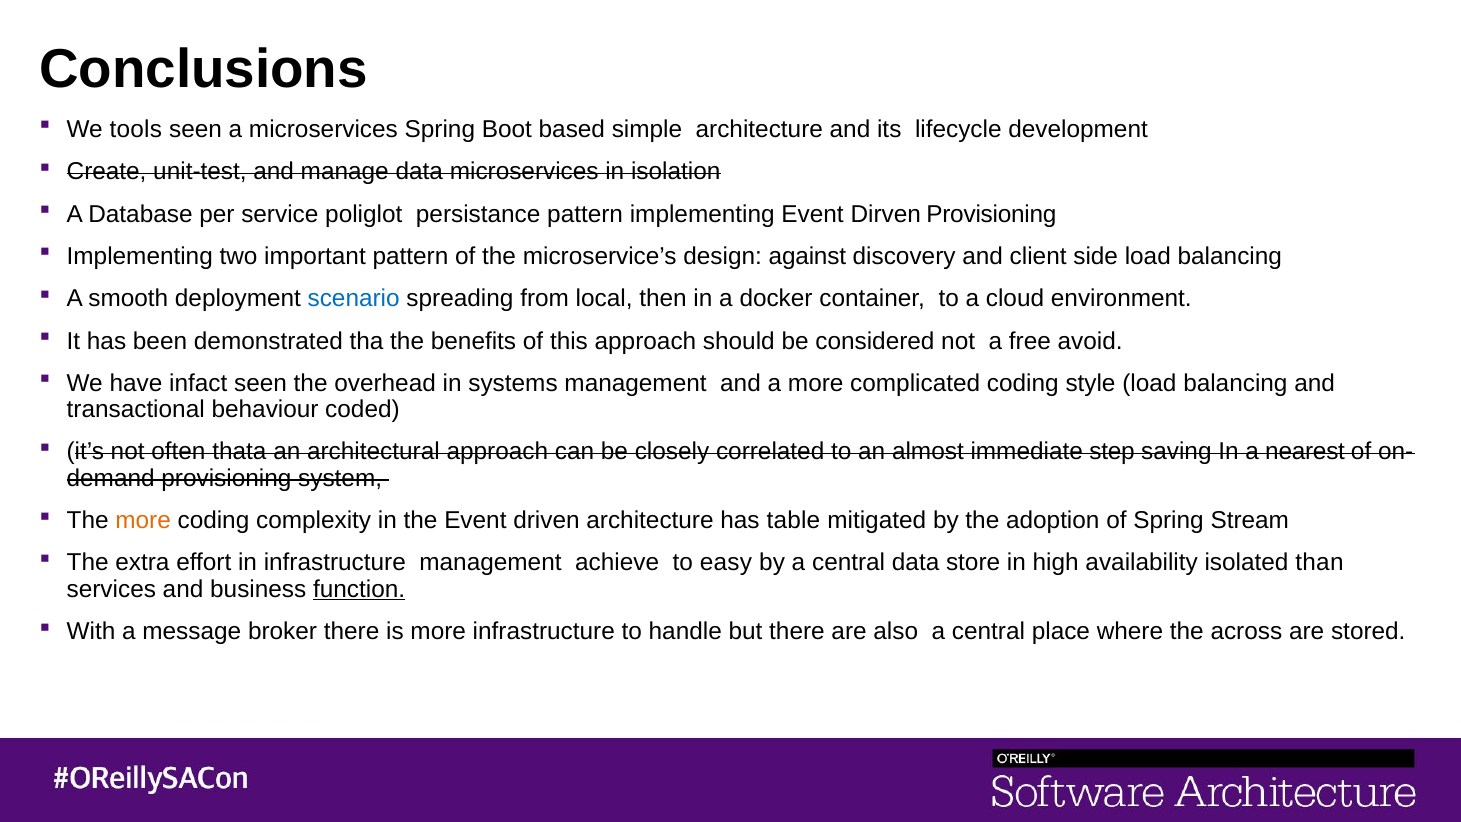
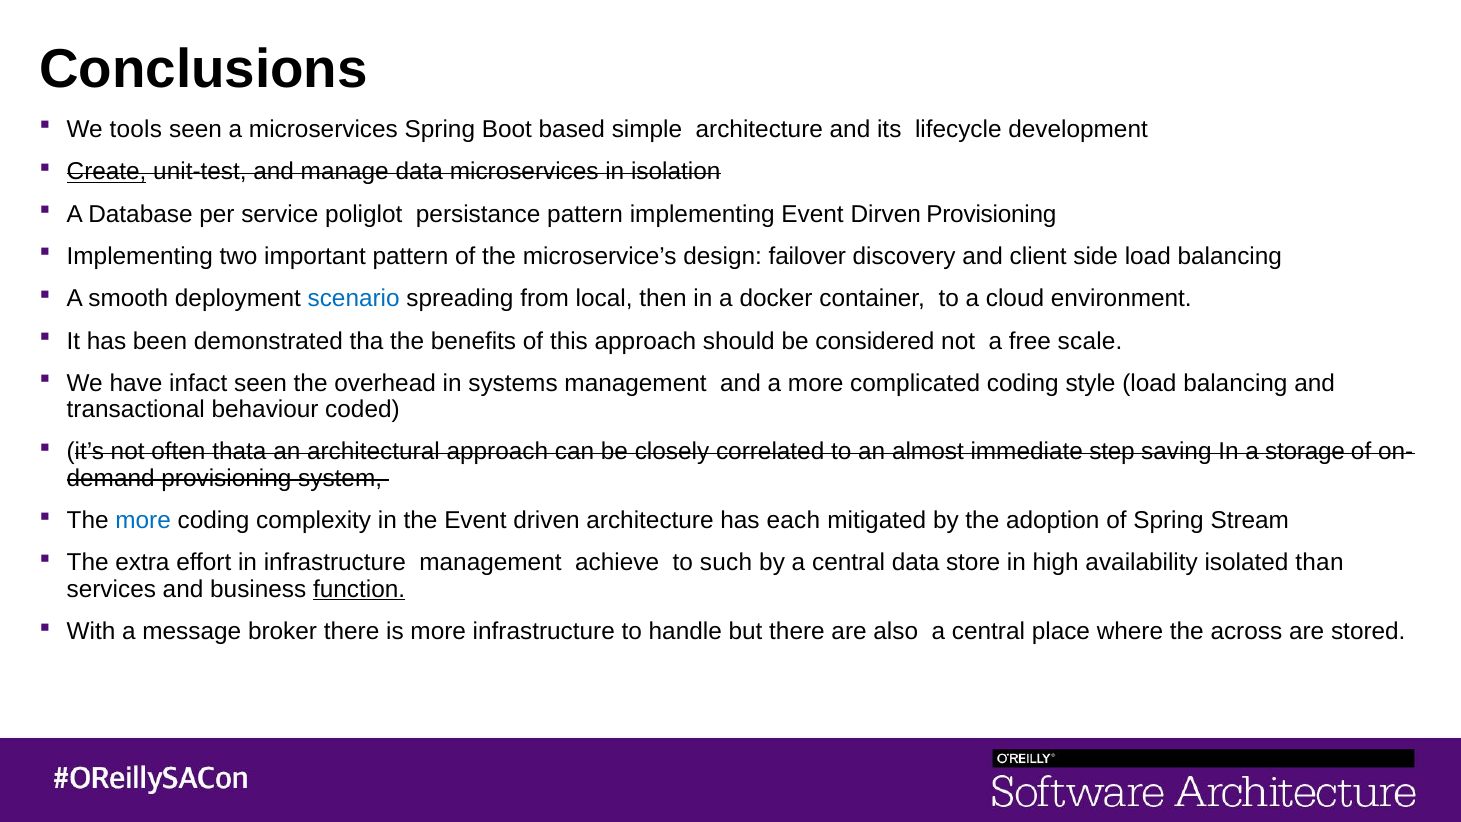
Create underline: none -> present (107, 172)
against: against -> failover (807, 256)
avoid: avoid -> scale (1090, 341)
nearest: nearest -> storage (1305, 452)
more colour: orange -> blue (143, 520)
table: table -> each (793, 520)
easy: easy -> such (726, 563)
